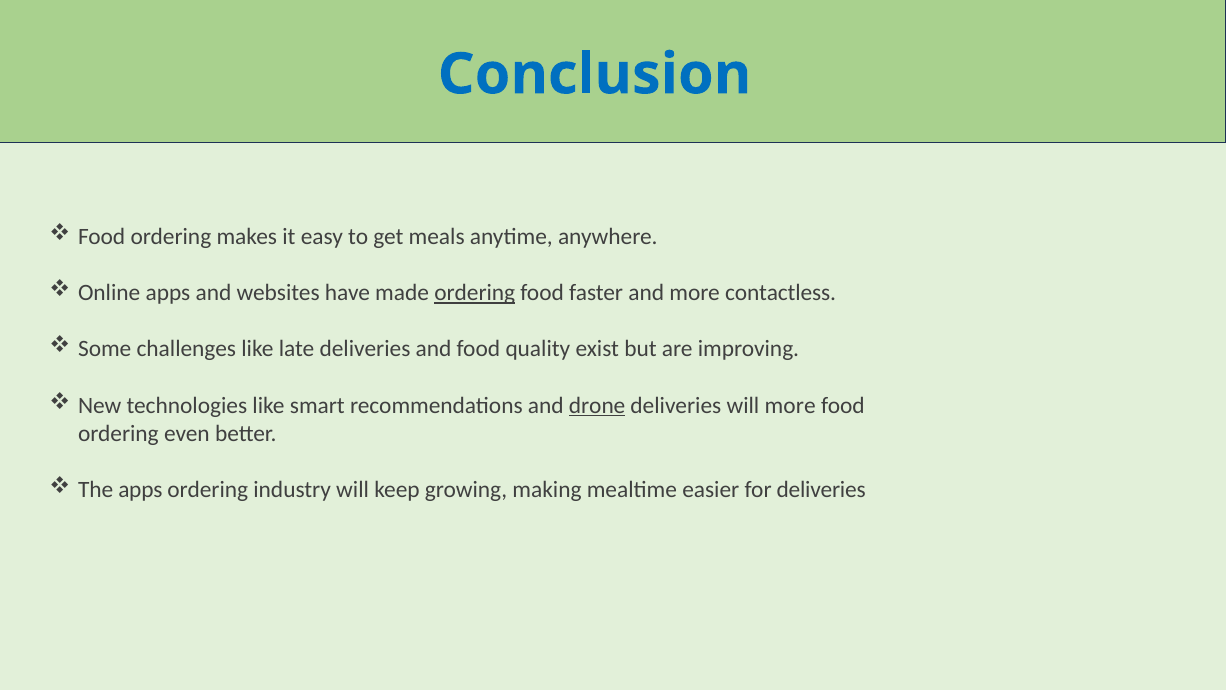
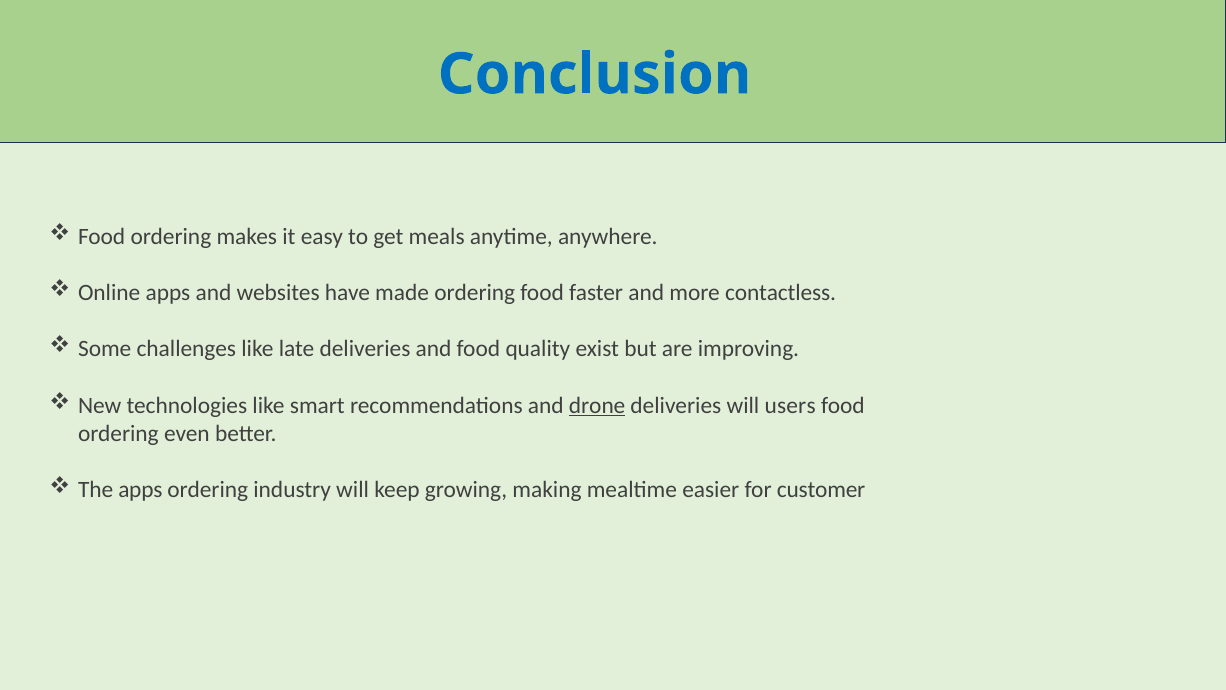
ordering underline: present -> none (475, 293)
will more: more -> users (790, 405)
for deliveries: deliveries -> customer (821, 489)
